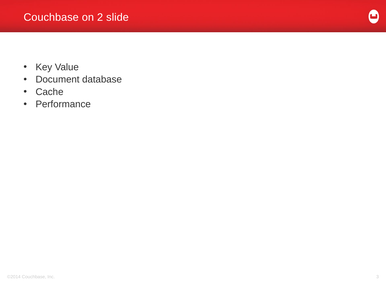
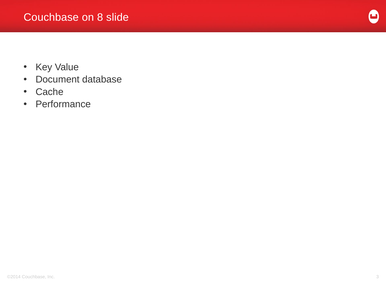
2: 2 -> 8 (100, 17)
